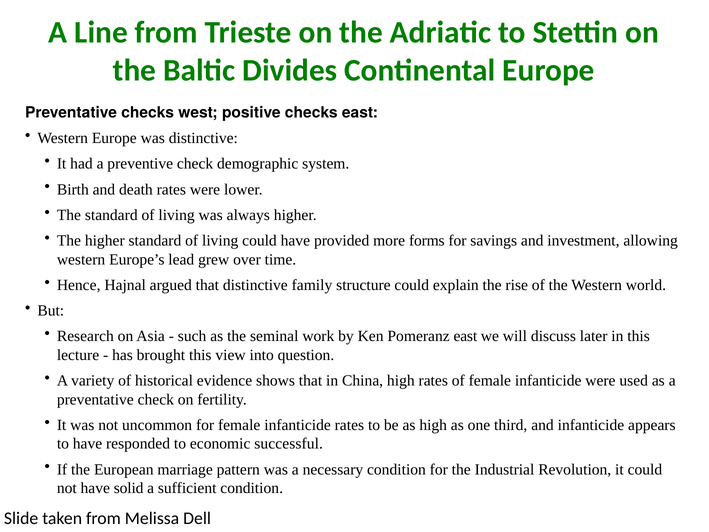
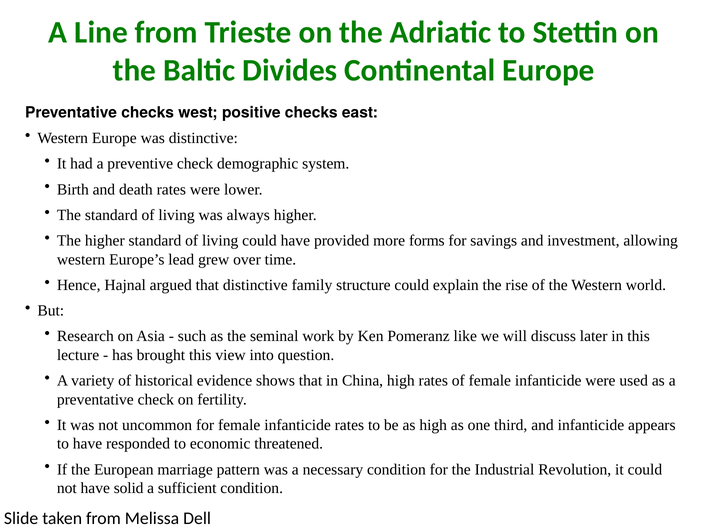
Pomeranz east: east -> like (465, 336)
successful: successful -> threatened (289, 444)
